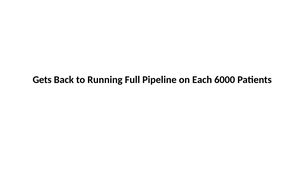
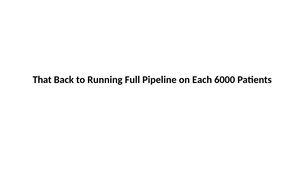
Gets: Gets -> That (42, 80)
